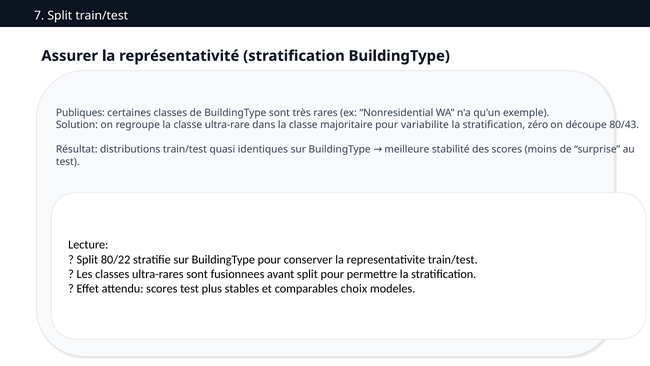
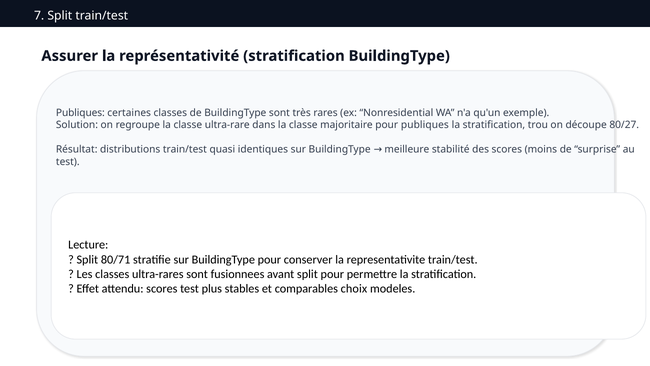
pour variabilite: variabilite -> publiques (425, 125)
zéro: zéro -> trou (538, 125)
80/43: 80/43 -> 80/27 (624, 125)
80/22: 80/22 -> 80/71 (116, 259)
